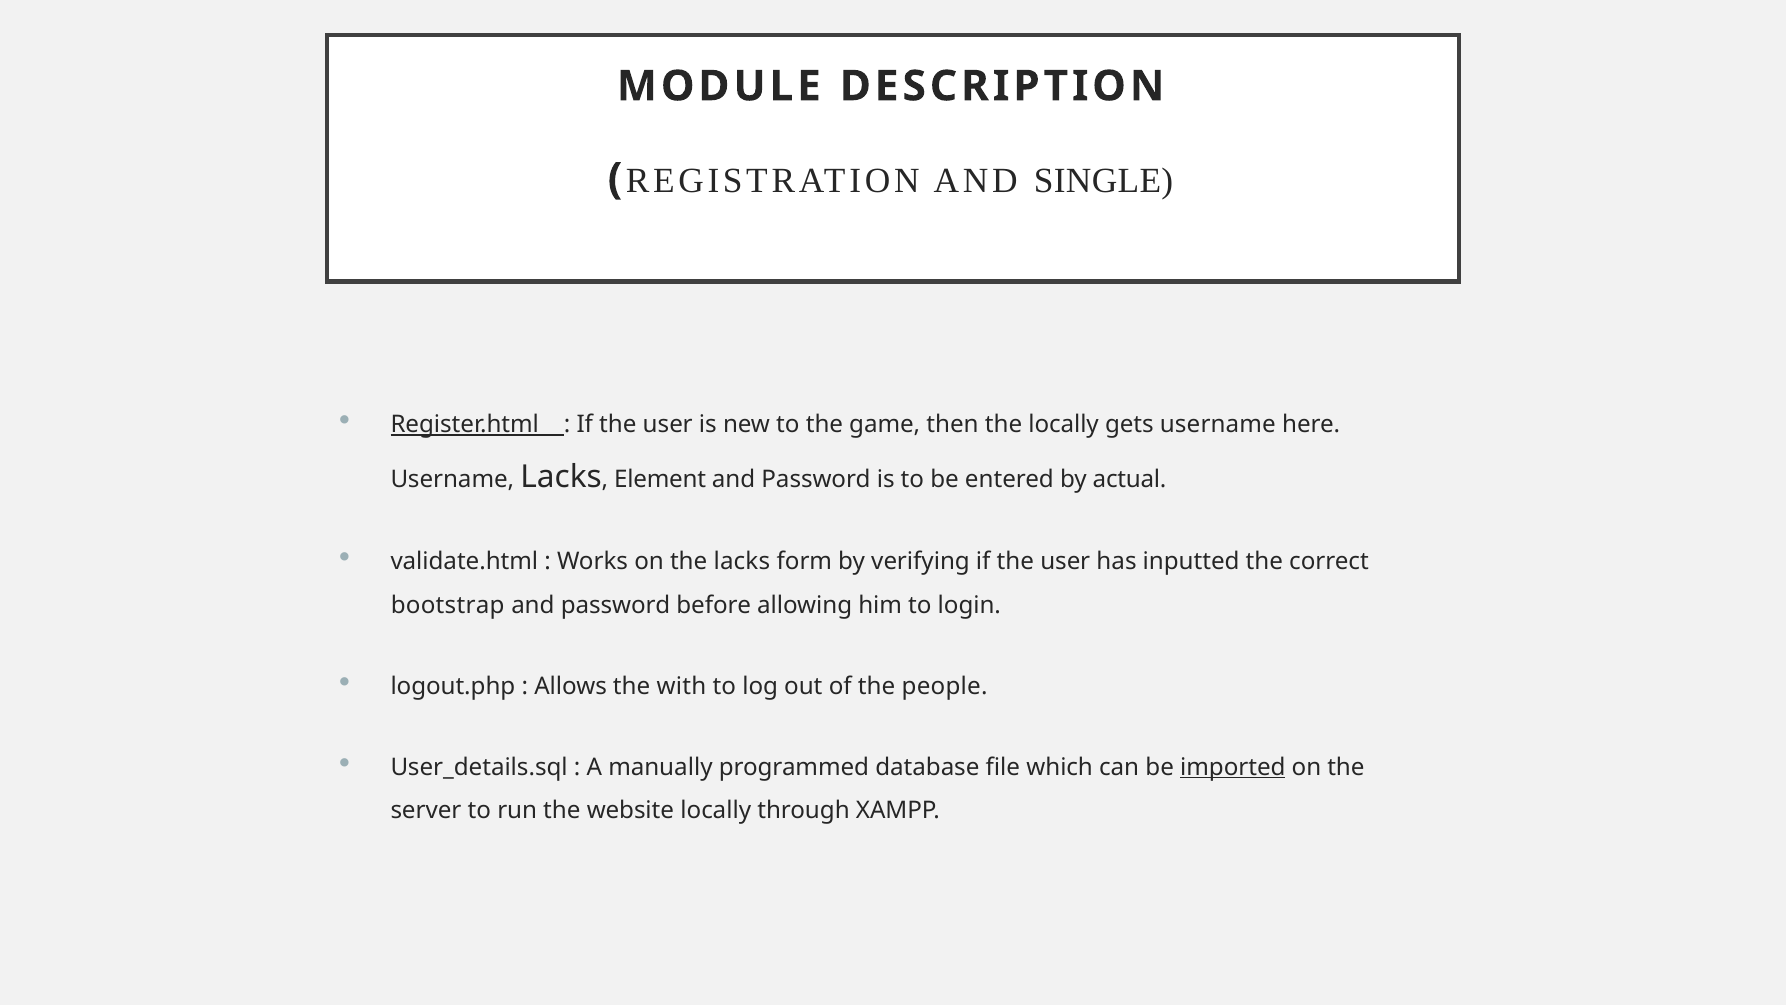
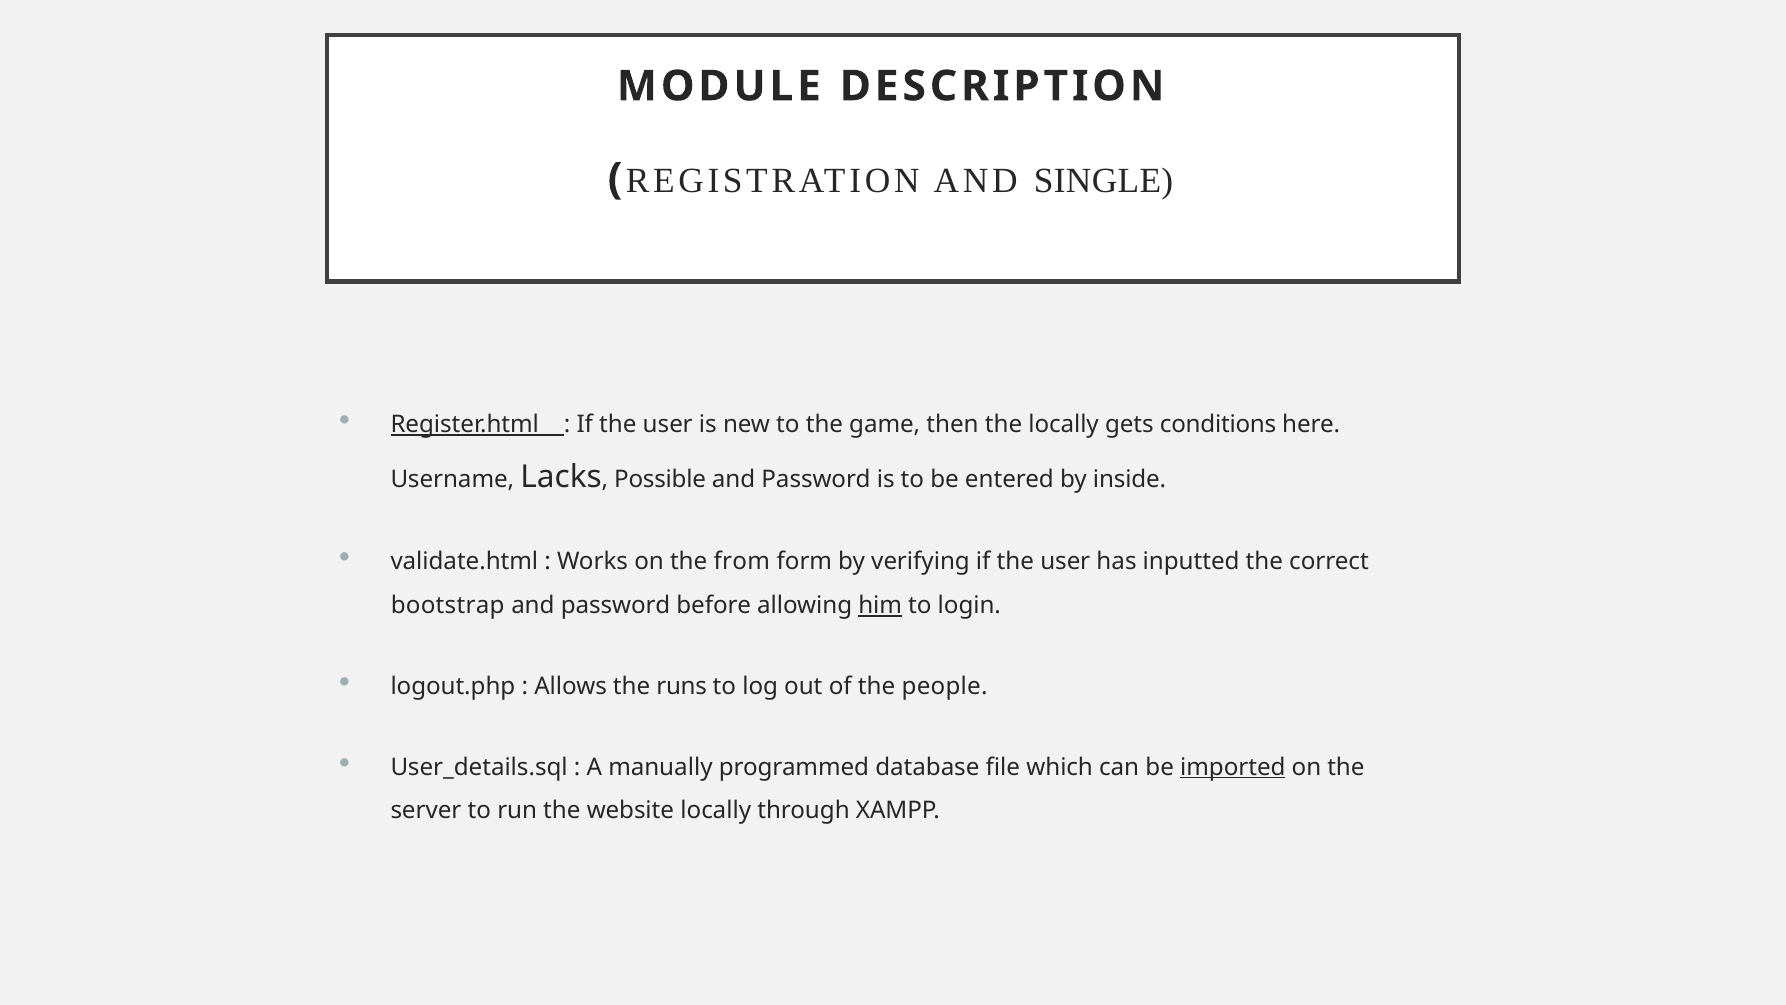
gets username: username -> conditions (1218, 424)
Element: Element -> Possible (660, 479)
actual: actual -> inside (1130, 479)
the lacks: lacks -> from (742, 562)
him underline: none -> present (880, 605)
with: with -> runs (682, 686)
